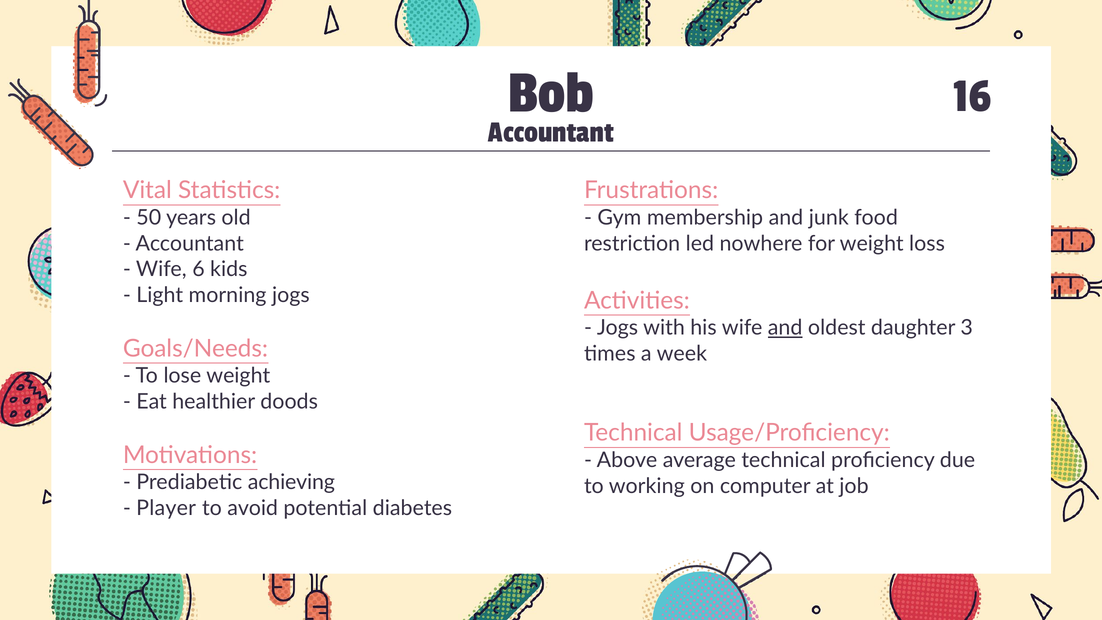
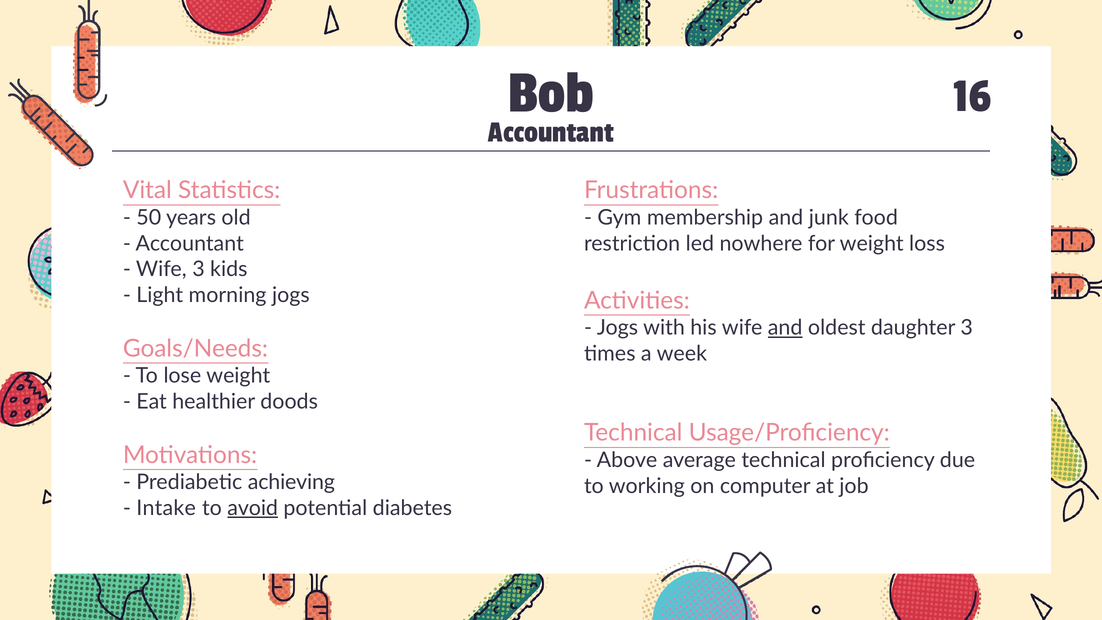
Wife 6: 6 -> 3 (199, 269)
Player: Player -> Intake (166, 508)
avoid underline: none -> present (253, 508)
